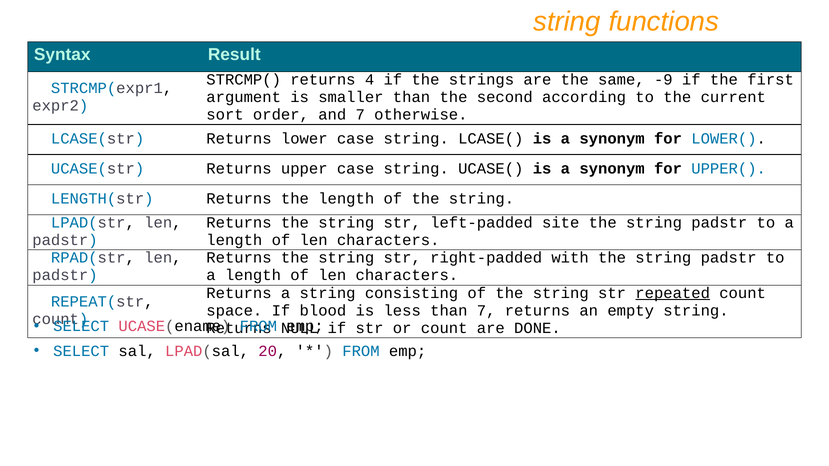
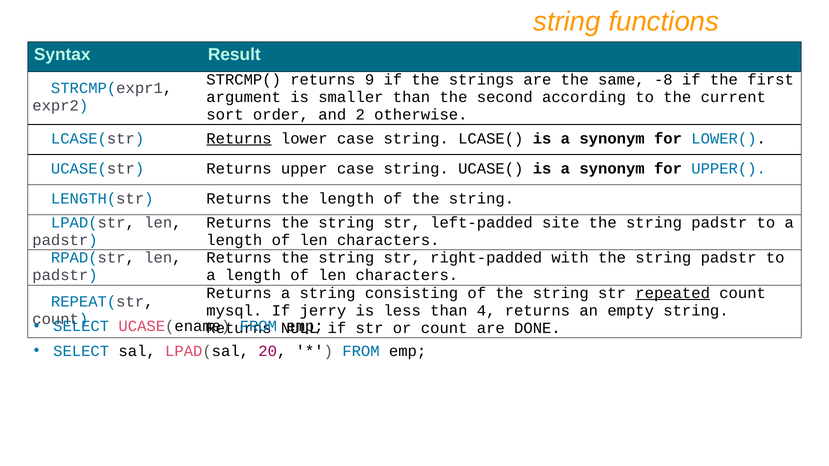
4: 4 -> 9 (370, 79)
-9: -9 -> -8 (663, 79)
and 7: 7 -> 2 (360, 115)
Returns underline: none -> present (239, 139)
space: space -> mysql (234, 311)
blood: blood -> jerry (323, 311)
than 7: 7 -> 4 (486, 311)
